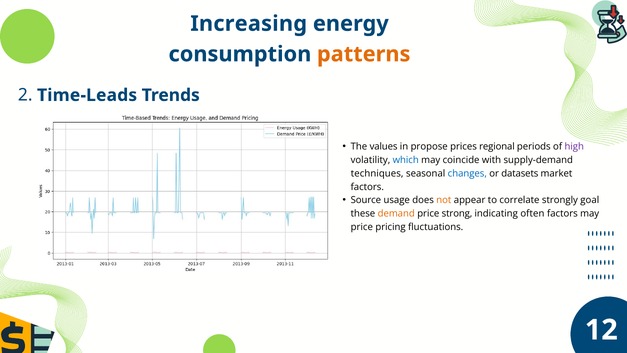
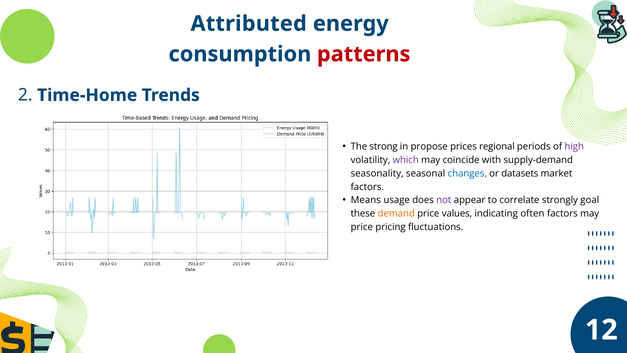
Increasing: Increasing -> Attributed (249, 24)
patterns colour: orange -> red (364, 54)
Time-Leads: Time-Leads -> Time-Home (87, 95)
values: values -> strong (384, 147)
which colour: blue -> purple (406, 160)
techniques: techniques -> seasonality (377, 173)
Source: Source -> Means (366, 200)
not colour: orange -> purple (444, 200)
strong: strong -> values (457, 214)
